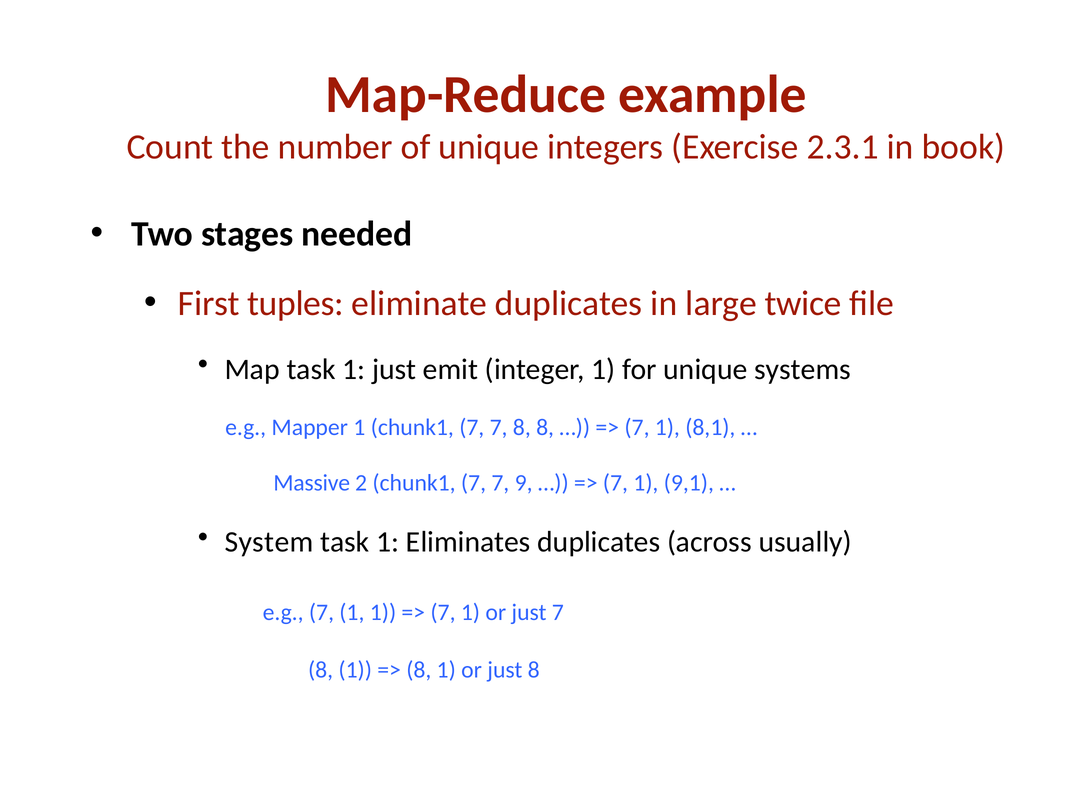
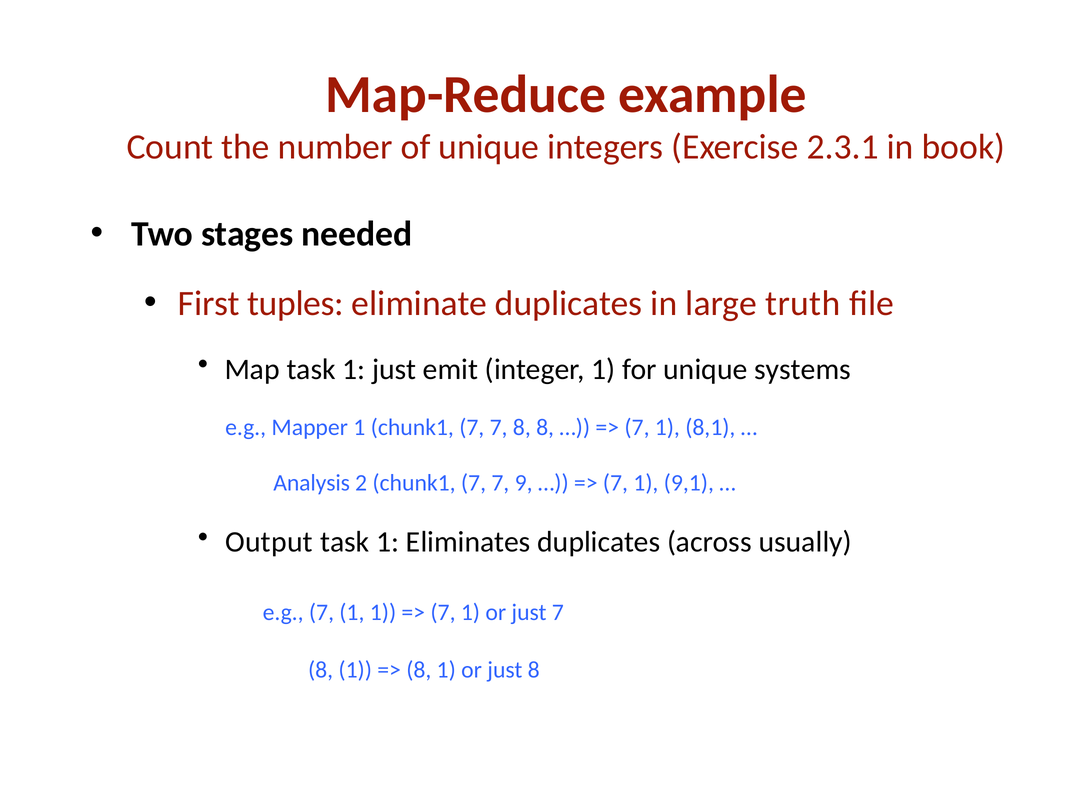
twice: twice -> truth (803, 304)
Massive: Massive -> Analysis (312, 483)
System: System -> Output (269, 542)
